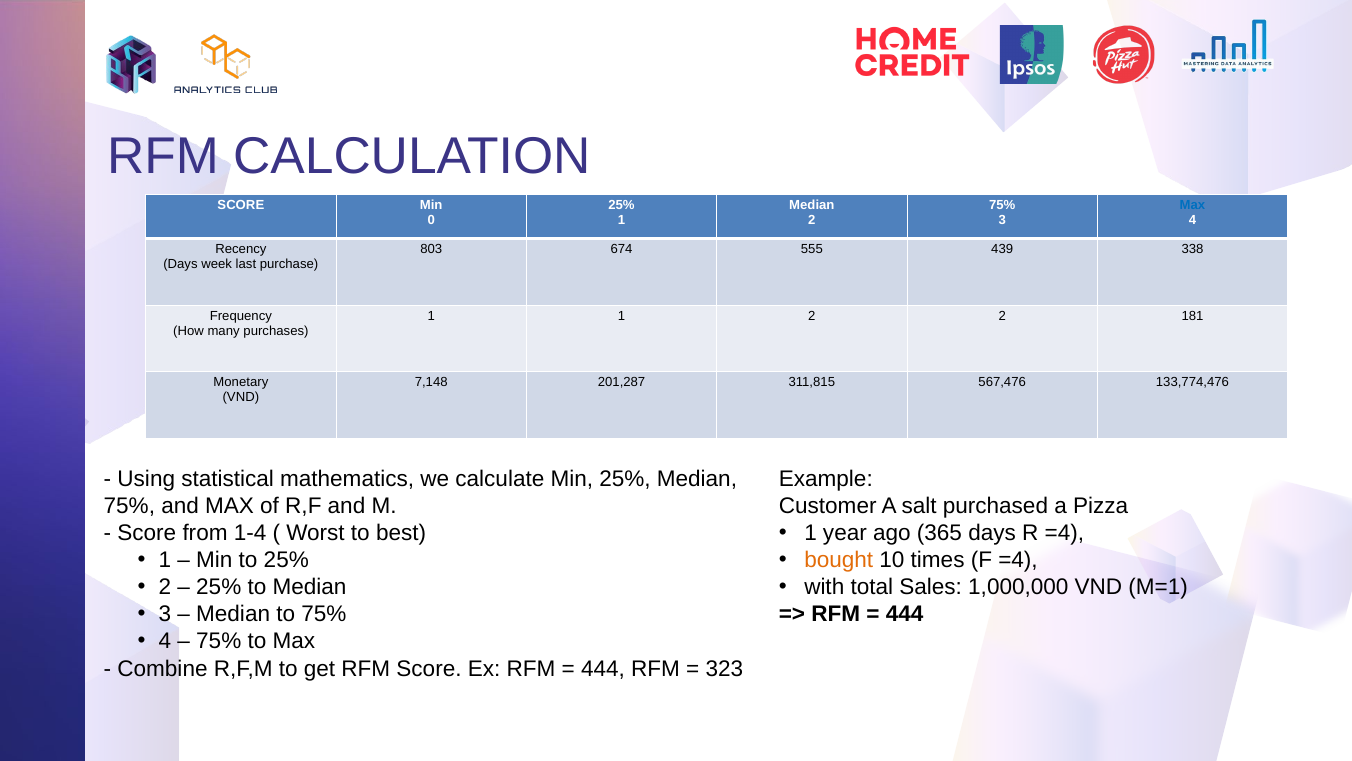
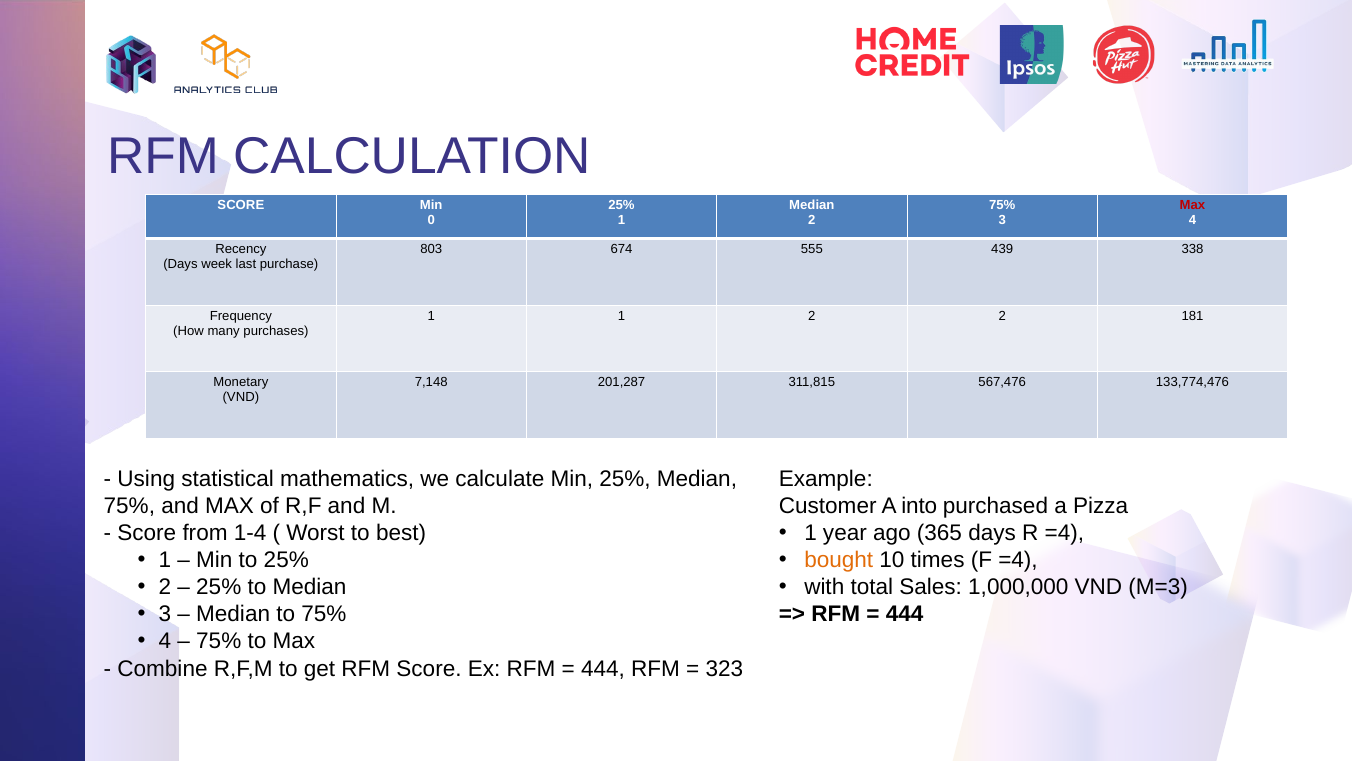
Max colour: blue -> red (1193, 205)
salt: salt -> into (919, 506)
M=1: M=1 -> M=3 (1158, 587)
